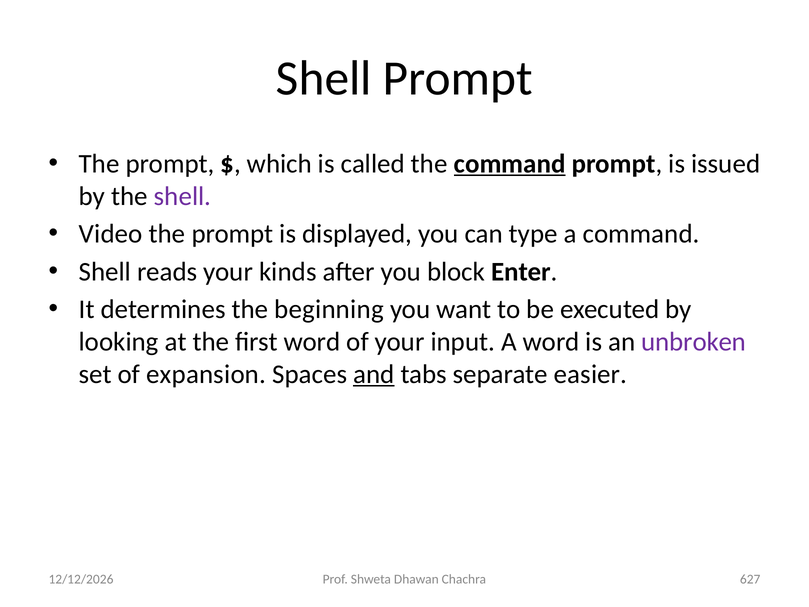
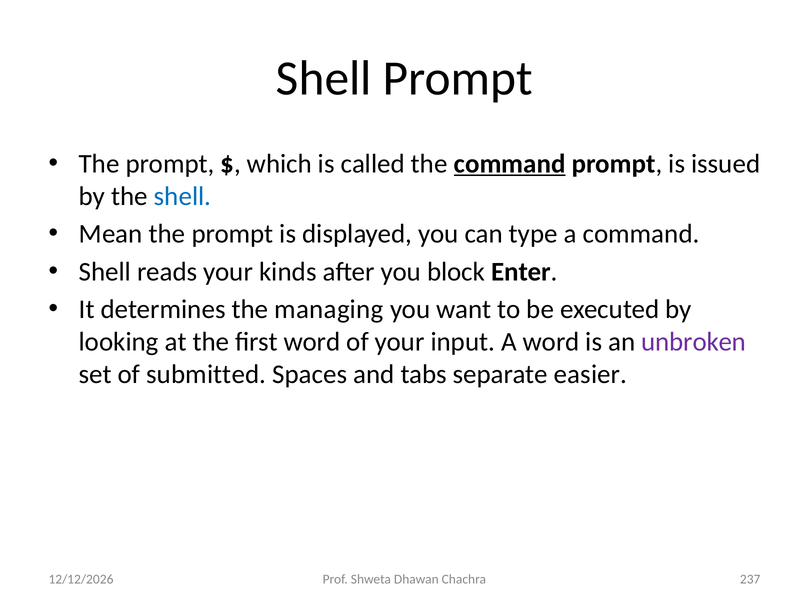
shell colour: purple -> blue (183, 196)
Video: Video -> Mean (111, 234)
beginning: beginning -> managing (329, 309)
expansion: expansion -> submitted (206, 374)
and underline: present -> none (374, 374)
627: 627 -> 237 (750, 579)
